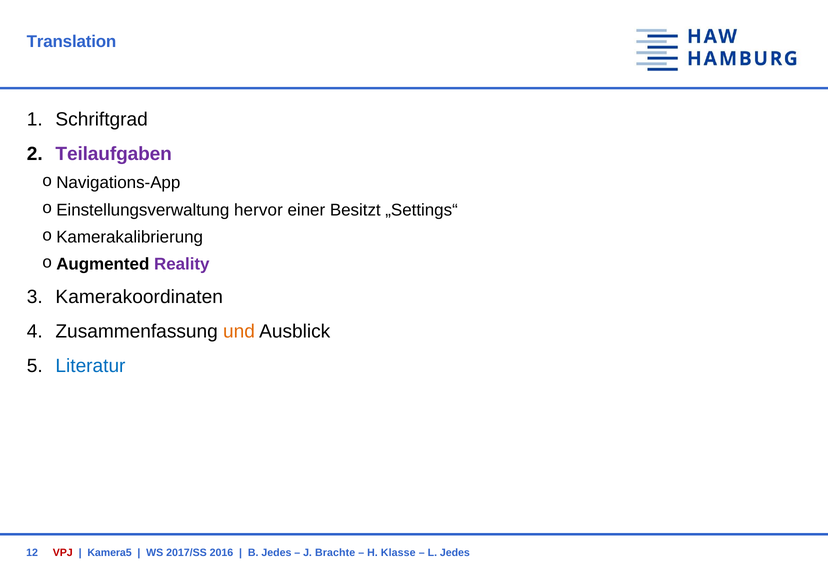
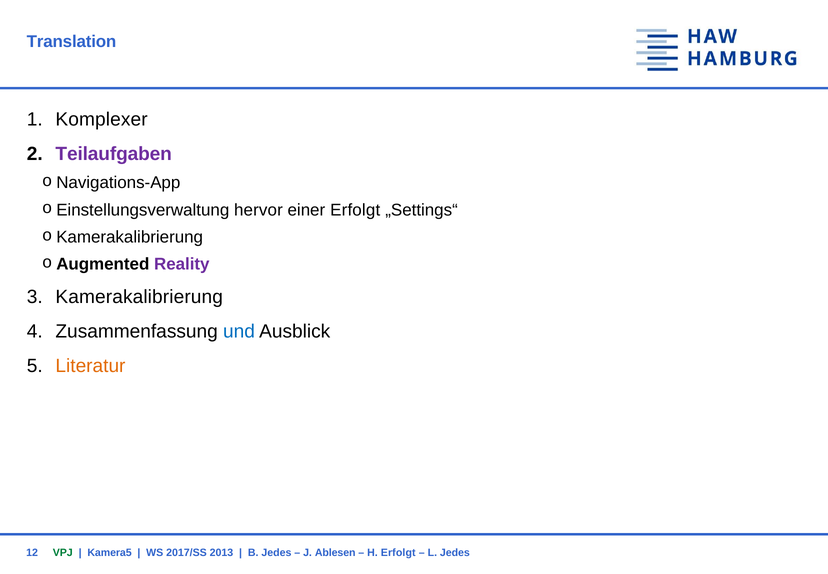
Schriftgrad: Schriftgrad -> Komplexer (102, 119)
einer Besitzt: Besitzt -> Erfolgt (355, 210)
Kamerakoordinaten: Kamerakoordinaten -> Kamerakalibrierung (139, 297)
und colour: orange -> blue (239, 331)
Literatur colour: blue -> orange (90, 365)
VPJ colour: red -> green (63, 552)
2016: 2016 -> 2013 (221, 552)
Brachte: Brachte -> Ablesen (335, 552)
H Klasse: Klasse -> Erfolgt (398, 552)
